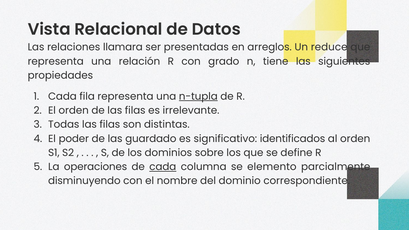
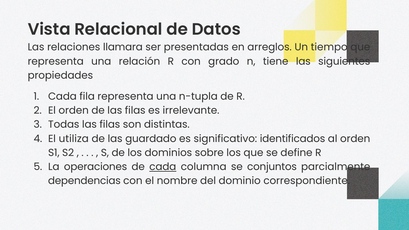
reduce: reduce -> tiempo (329, 47)
n-tupla underline: present -> none (198, 96)
poder: poder -> utiliza (74, 139)
elemento: elemento -> conjuntos (272, 167)
disminuyendo: disminuyendo -> dependencias (84, 181)
